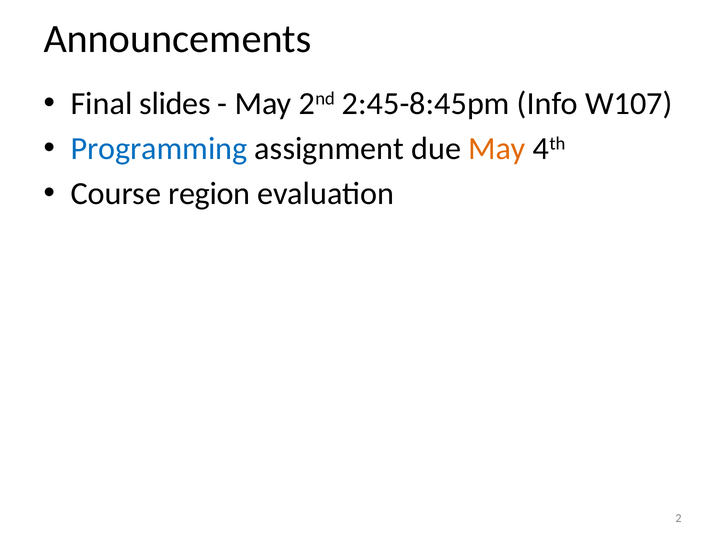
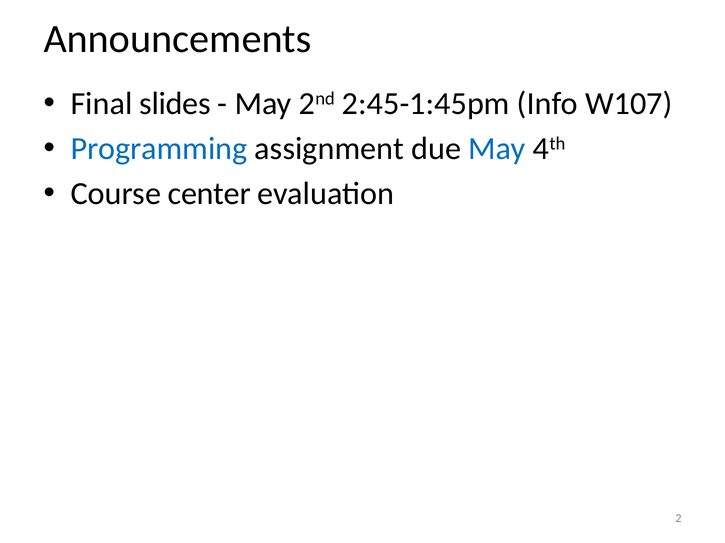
2:45-8:45pm: 2:45-8:45pm -> 2:45-1:45pm (426, 104)
May colour: orange -> blue (497, 149)
region: region -> center (209, 194)
